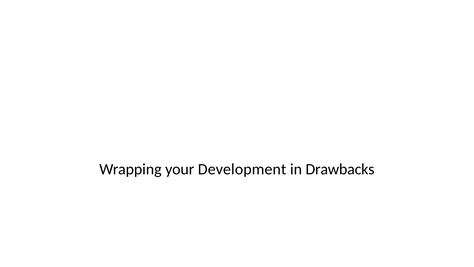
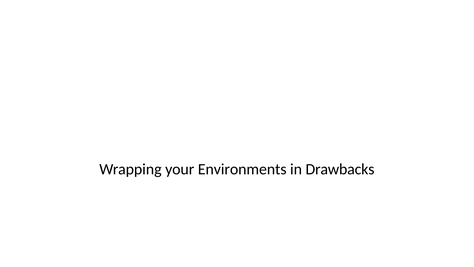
Development: Development -> Environments (242, 169)
